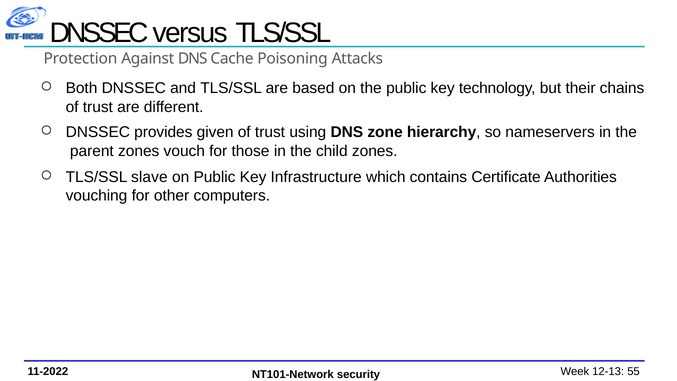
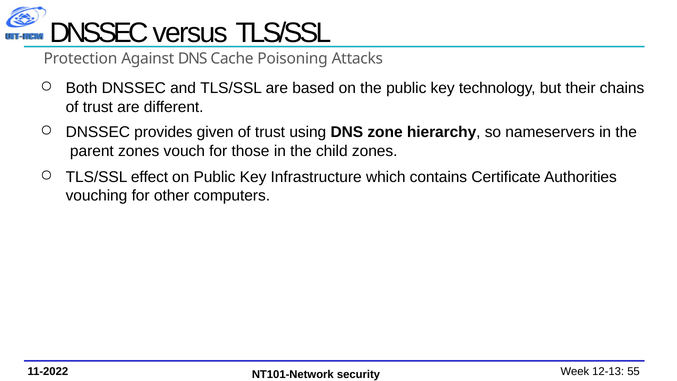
slave: slave -> effect (150, 177)
